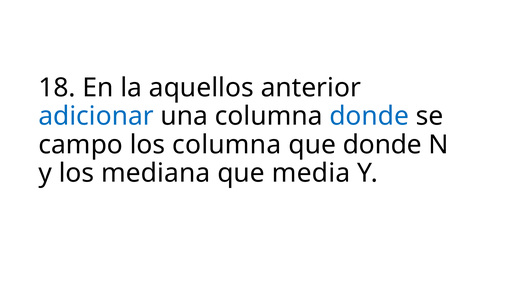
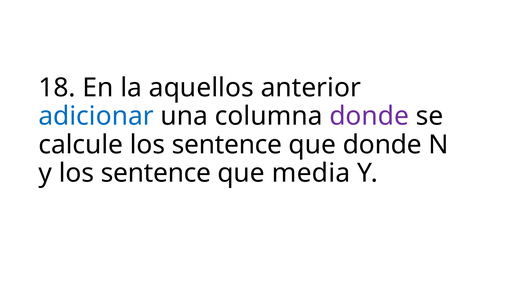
donde colour: blue -> purple (369, 116)
campo: campo -> calcule (81, 145)
columna: columna -> sentence (227, 145)
y los mediana: mediana -> sentence (156, 173)
